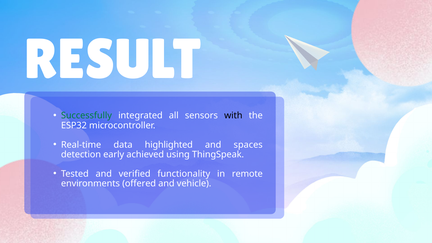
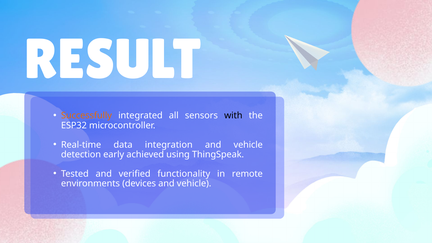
Successfully colour: green -> orange (86, 116)
highlighted: highlighted -> integration (169, 145)
spaces: spaces -> vehicle (248, 145)
offered: offered -> devices (139, 183)
